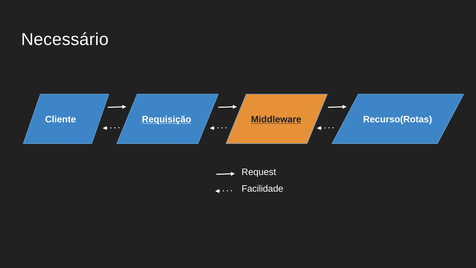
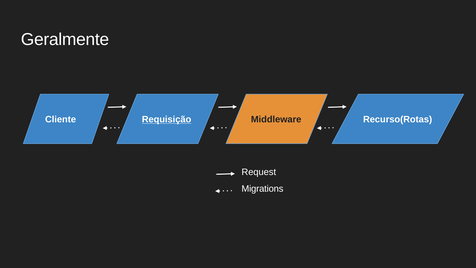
Necessário: Necessário -> Geralmente (65, 39)
Middleware underline: present -> none (276, 119)
Facilidade: Facilidade -> Migrations (262, 189)
